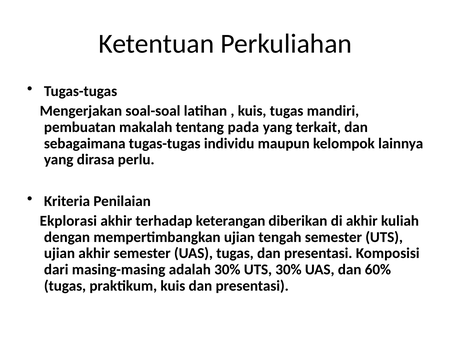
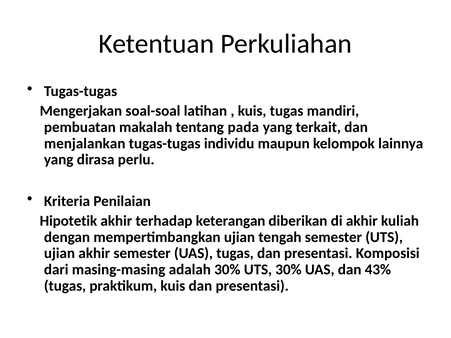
sebagaimana: sebagaimana -> menjalankan (85, 144)
Ekplorasi: Ekplorasi -> Hipotetik (68, 221)
60%: 60% -> 43% (378, 270)
